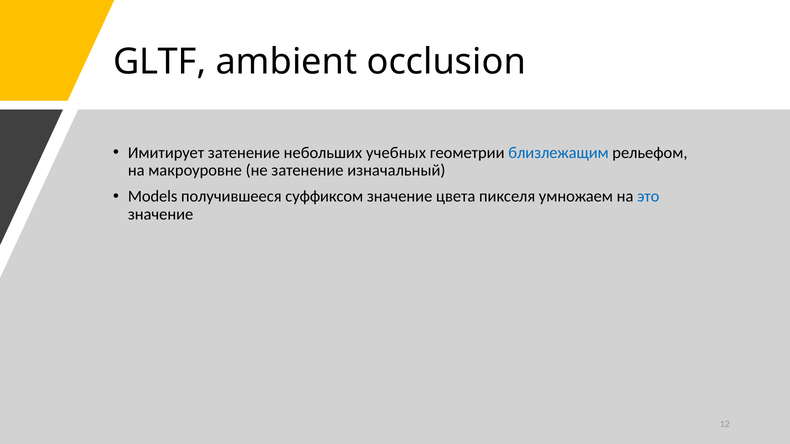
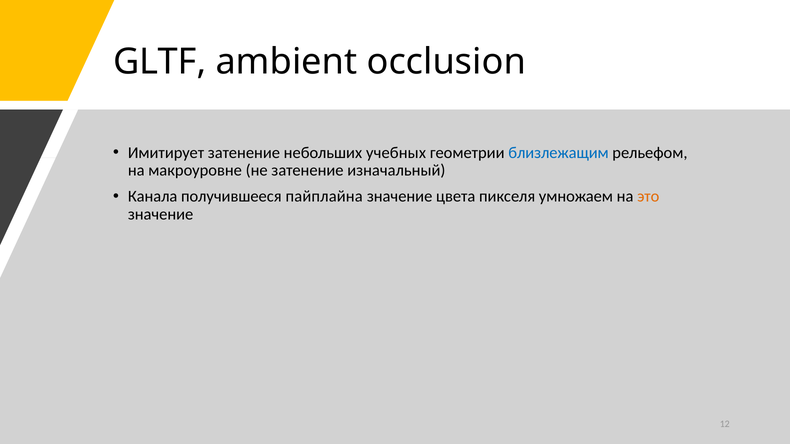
Models: Models -> Канала (153, 197)
суффиксом: суффиксом -> пайплайна (324, 197)
это colour: blue -> orange (648, 197)
